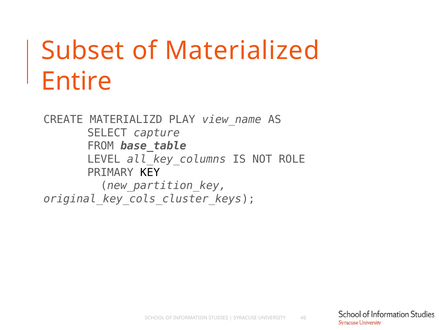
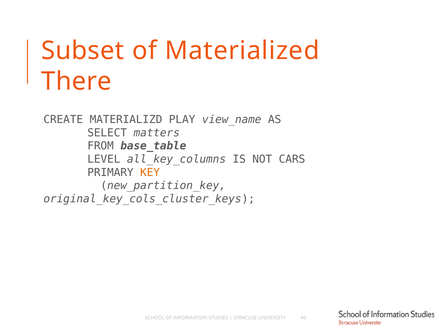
Entire: Entire -> There (76, 81)
capture: capture -> matters (157, 132)
ROLE: ROLE -> CARS (292, 159)
KEY colour: black -> orange (150, 172)
